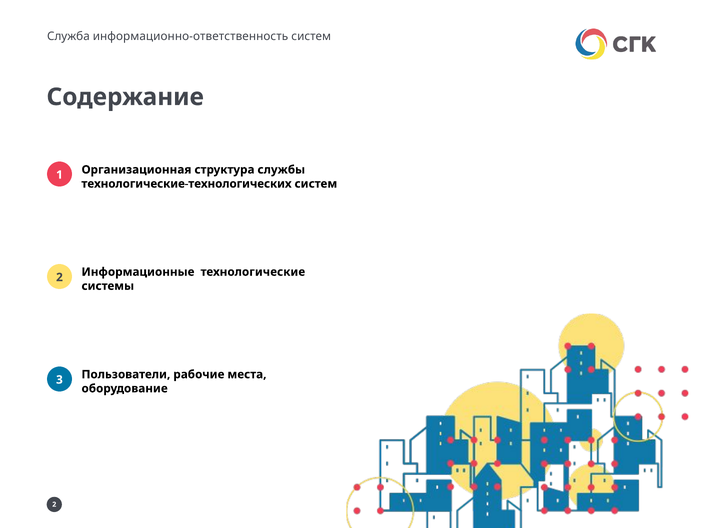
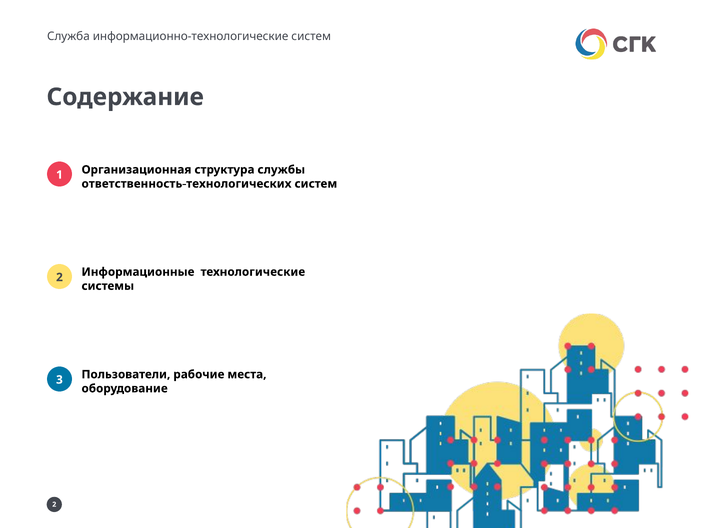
информационно-ответственность: информационно-ответственность -> информационно-технологические (191, 36)
технологические-технологических: технологические-технологических -> ответственность-технологических (186, 184)
